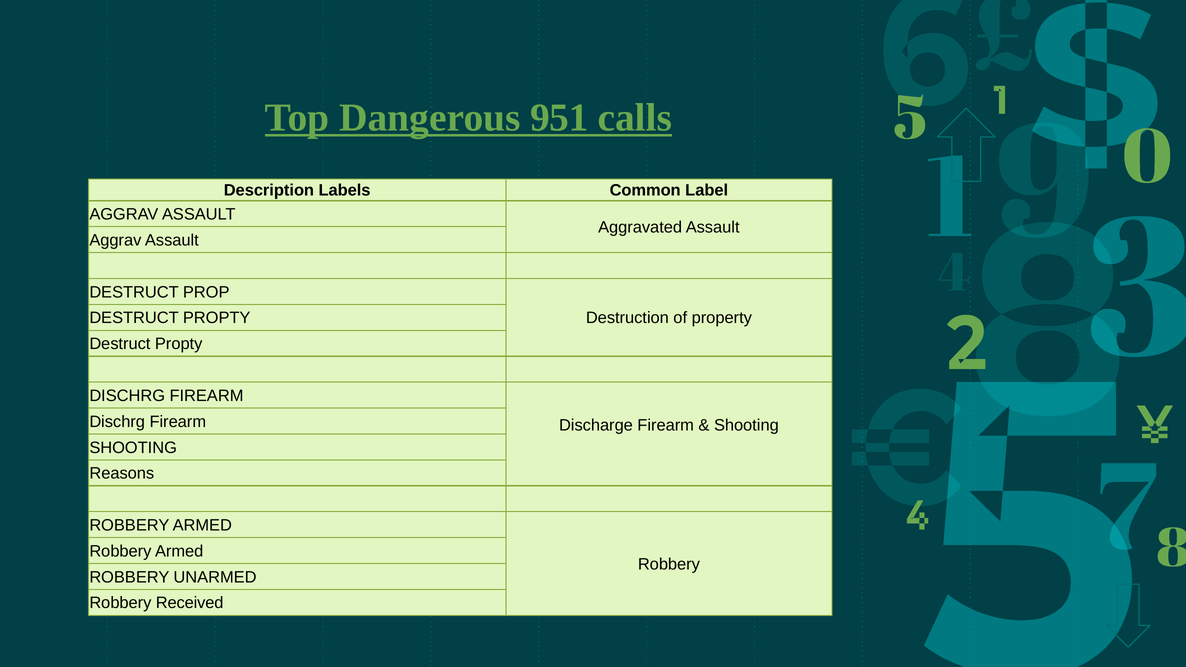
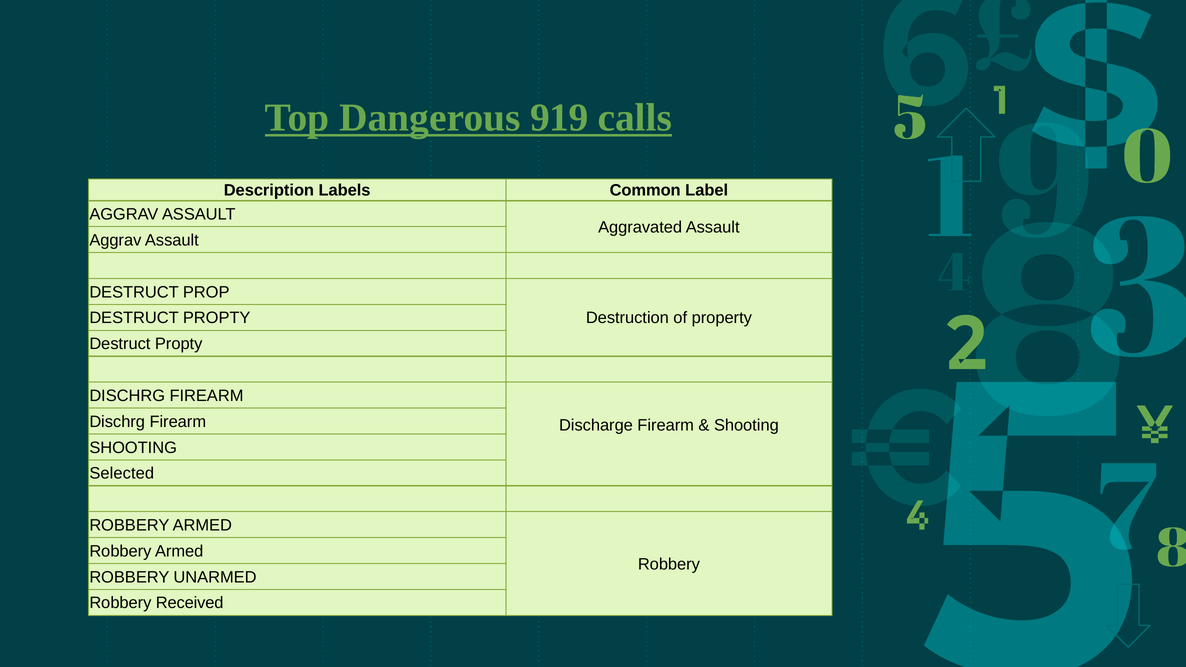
951: 951 -> 919 (559, 118)
Reasons: Reasons -> Selected (122, 474)
